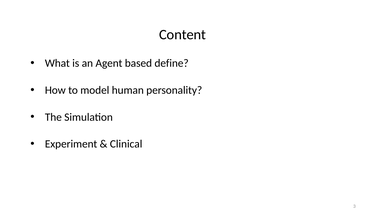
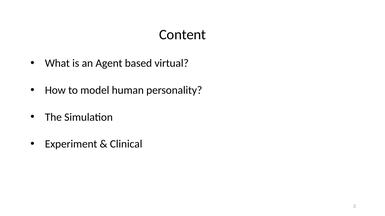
define: define -> virtual (172, 63)
